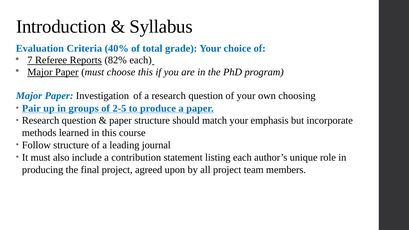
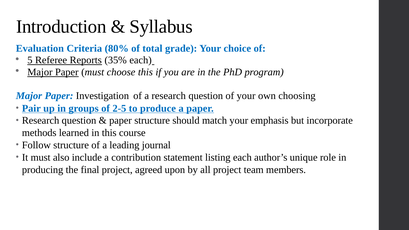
40%: 40% -> 80% (117, 48)
7: 7 -> 5 (30, 60)
82%: 82% -> 35% (116, 60)
